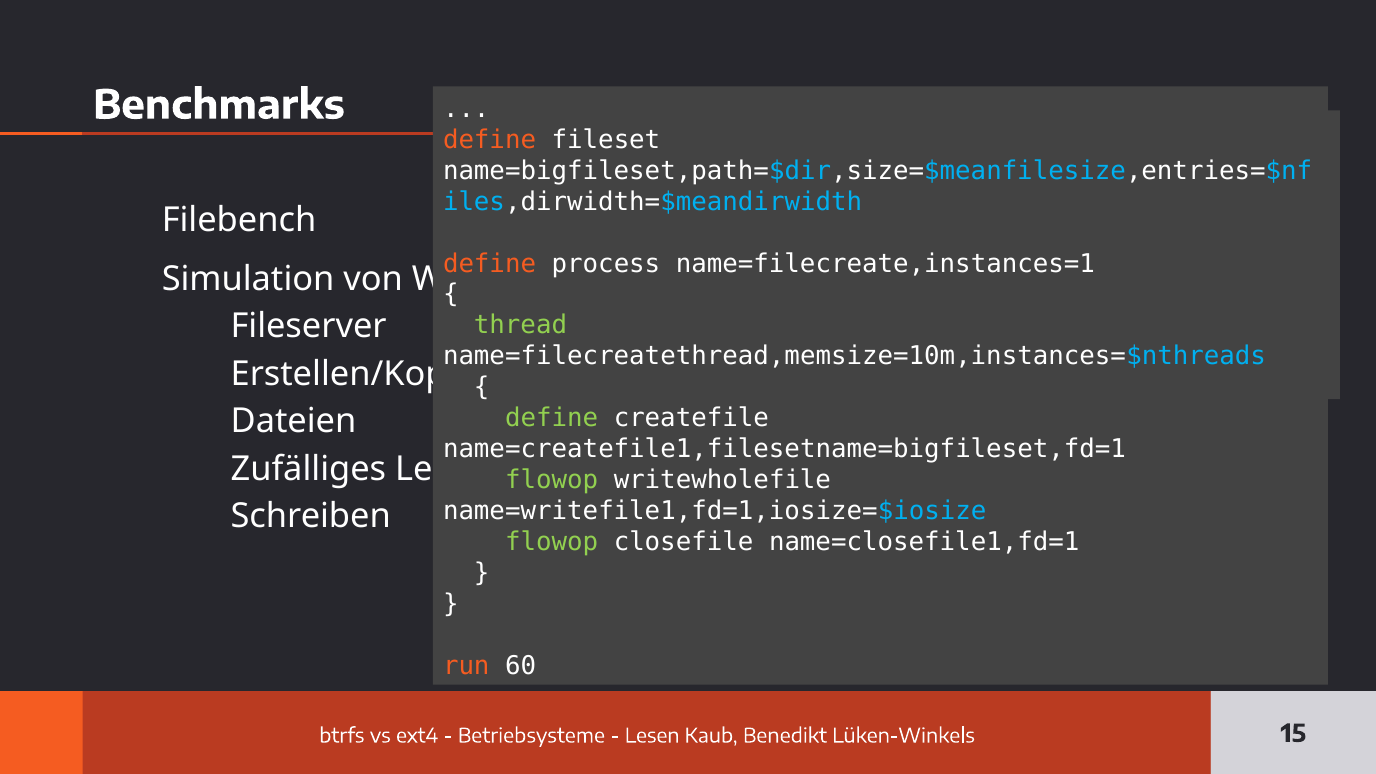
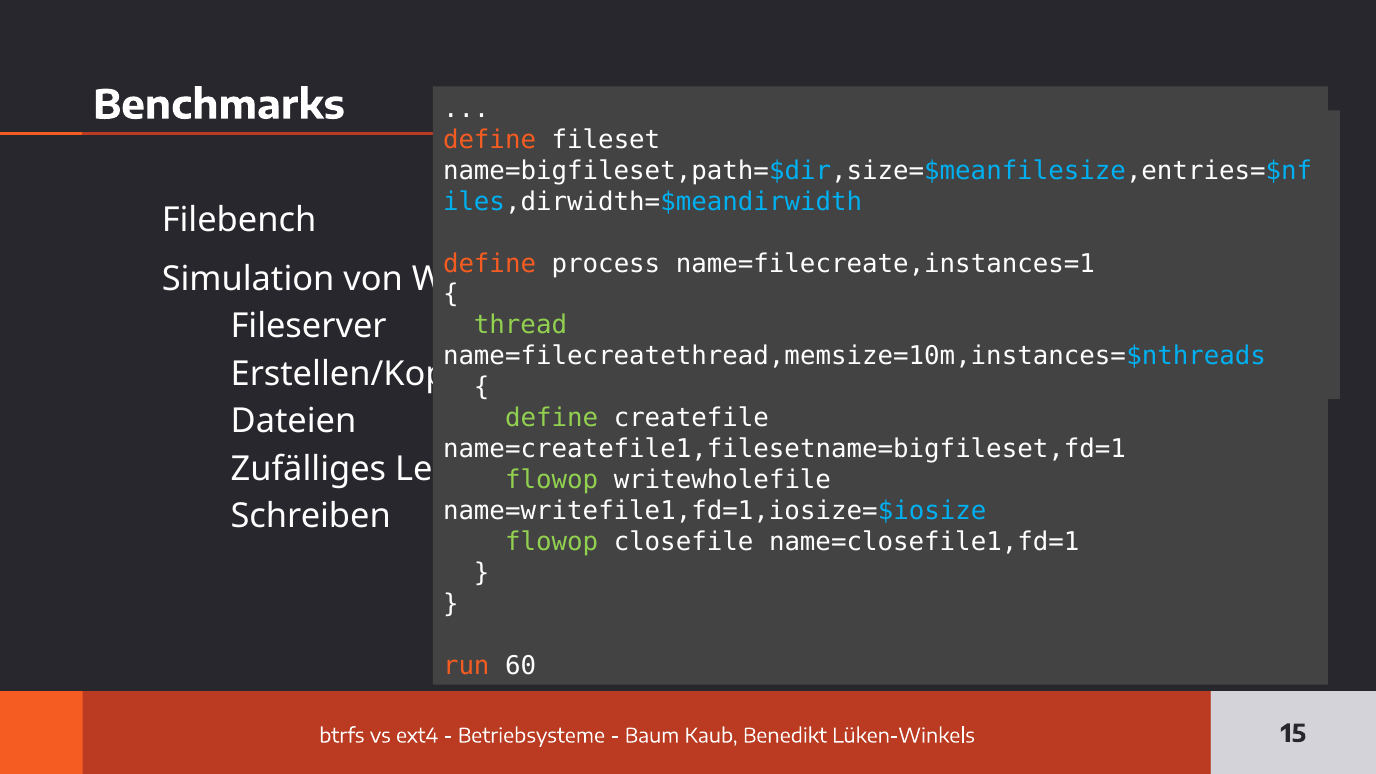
Lesen: Lesen -> Baum (652, 736)
